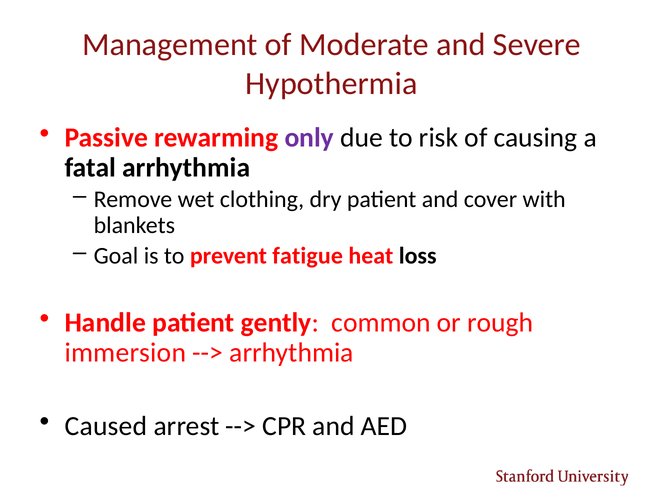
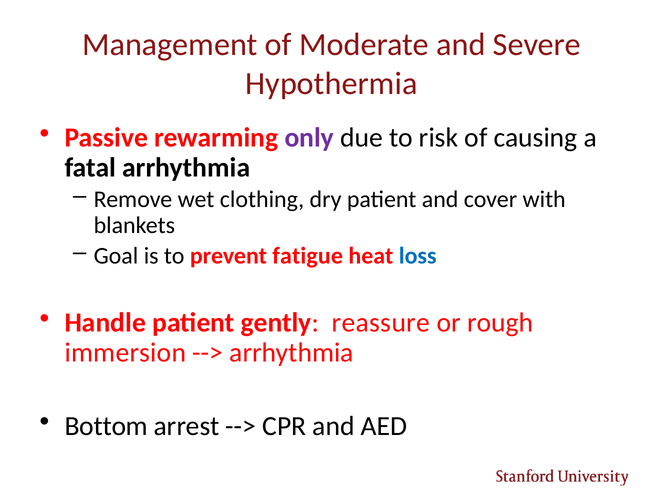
loss colour: black -> blue (418, 256)
common: common -> reassure (381, 323)
Caused: Caused -> Bottom (106, 426)
